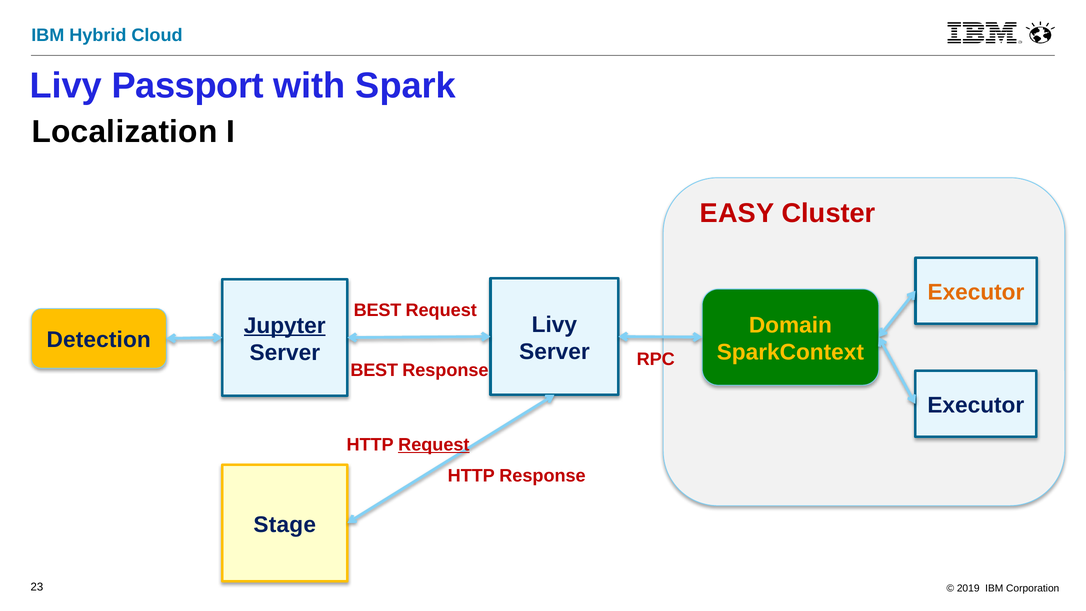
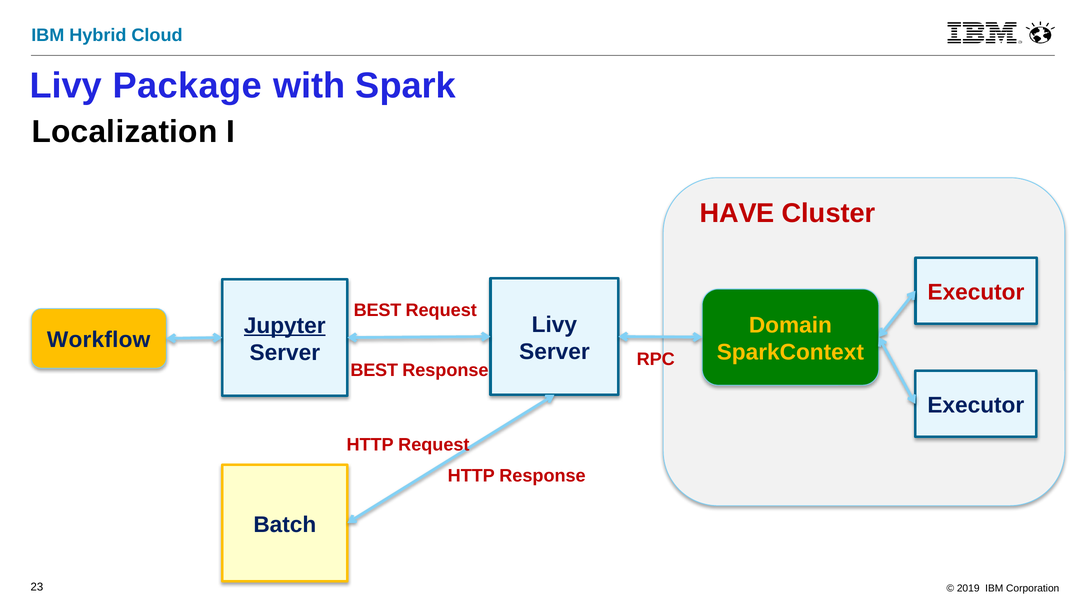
Passport: Passport -> Package (187, 86)
EASY: EASY -> HAVE (737, 213)
Executor colour: orange -> red (976, 292)
Detection: Detection -> Workflow (99, 340)
Request underline: present -> none (434, 445)
Stage: Stage -> Batch (285, 525)
